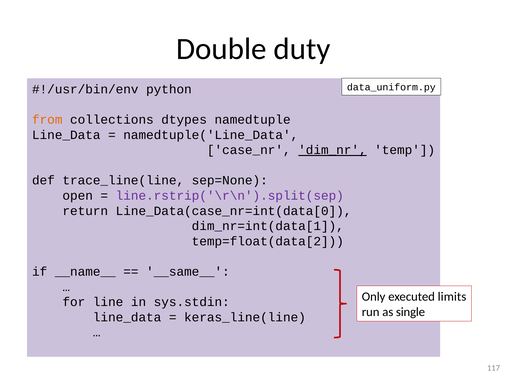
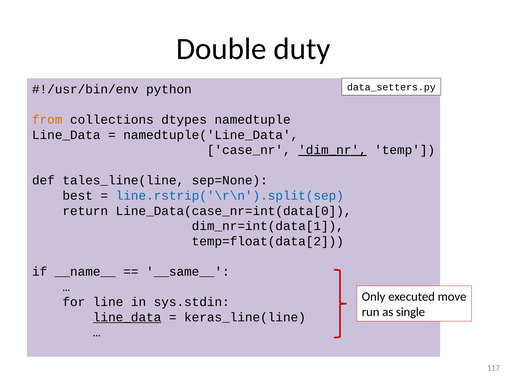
data_uniform.py: data_uniform.py -> data_setters.py (391, 87)
trace_line(line: trace_line(line -> tales_line(line (123, 181)
open: open -> best (78, 196)
line.rstrip('\r\n').split(sep colour: purple -> blue (230, 196)
limits: limits -> move (452, 297)
line_data underline: none -> present (127, 317)
